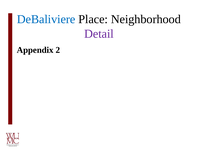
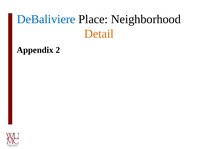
Detail colour: purple -> orange (99, 34)
